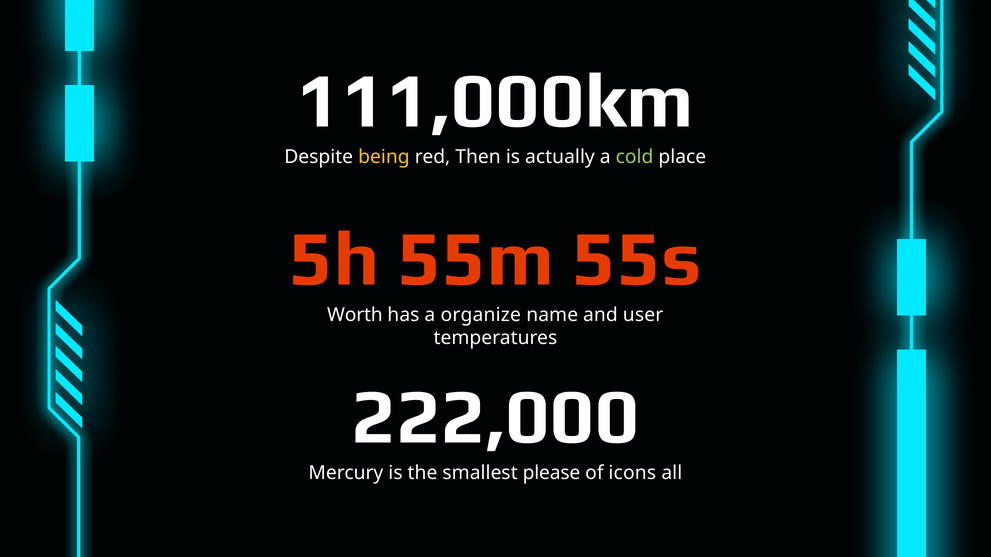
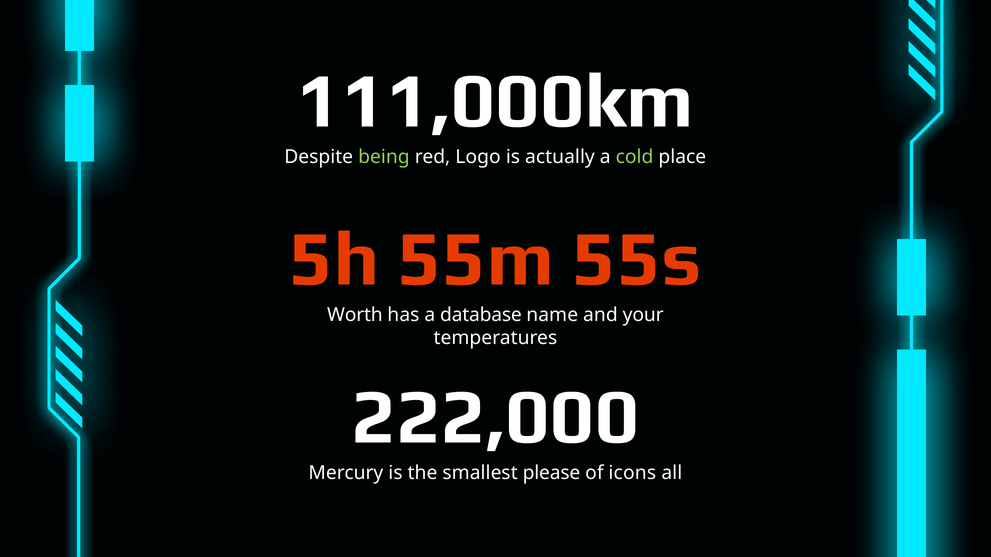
being colour: yellow -> light green (384, 157)
Then: Then -> Logo (478, 157)
organize: organize -> database (481, 315)
user: user -> your (643, 315)
